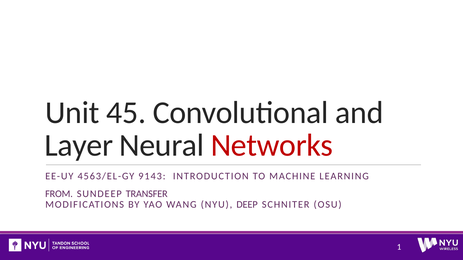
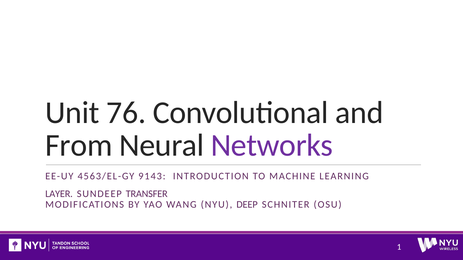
45: 45 -> 76 (126, 113)
Layer: Layer -> From (79, 145)
Networks colour: red -> purple (272, 145)
FROM: FROM -> LAYER (59, 194)
